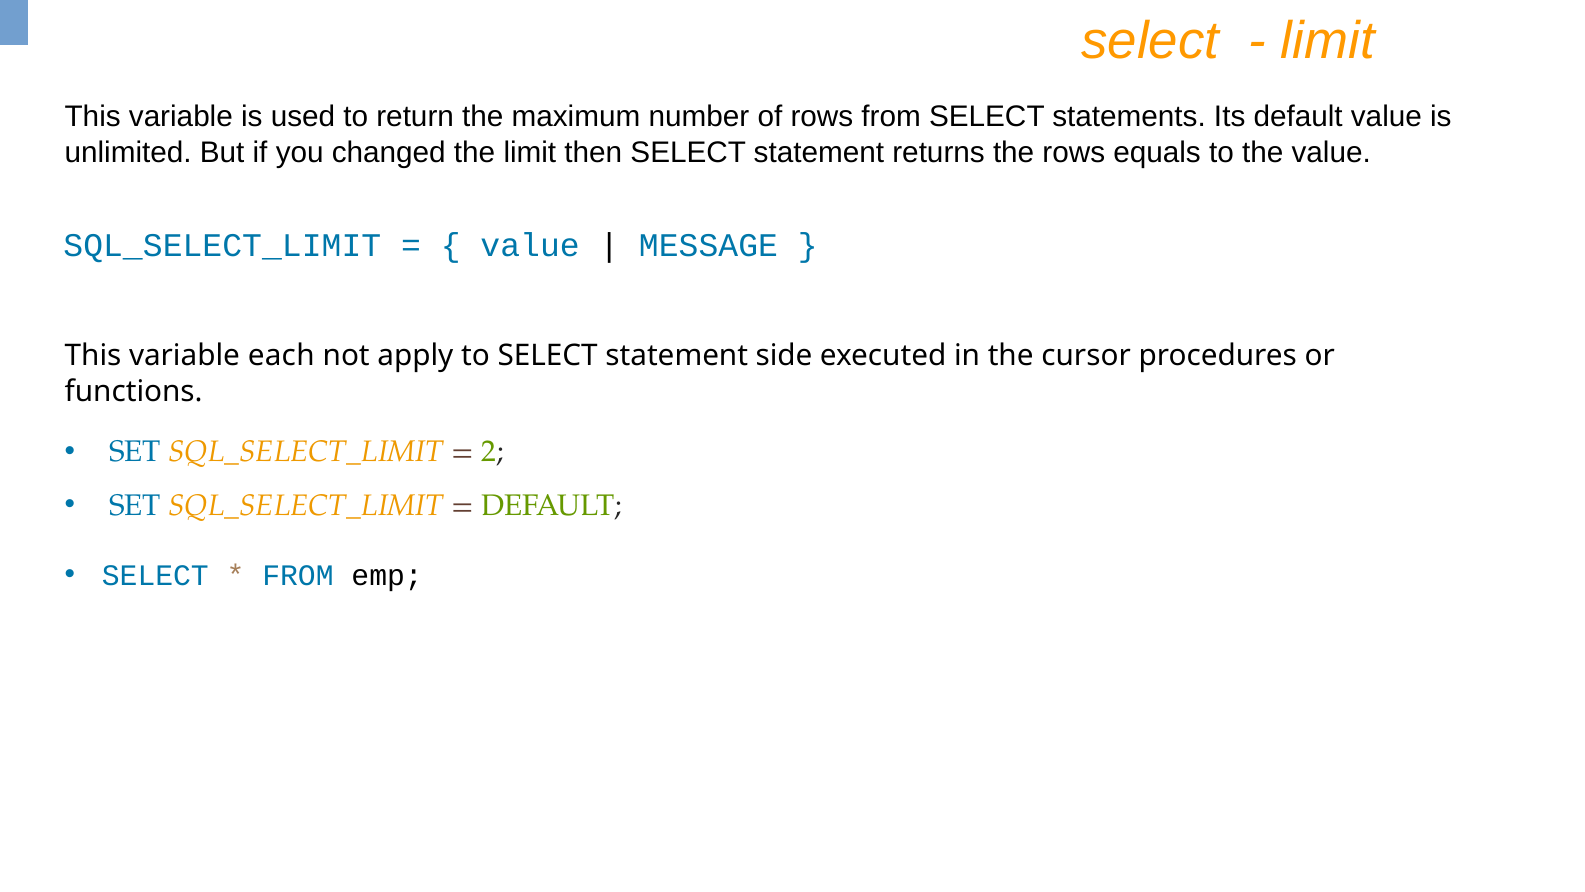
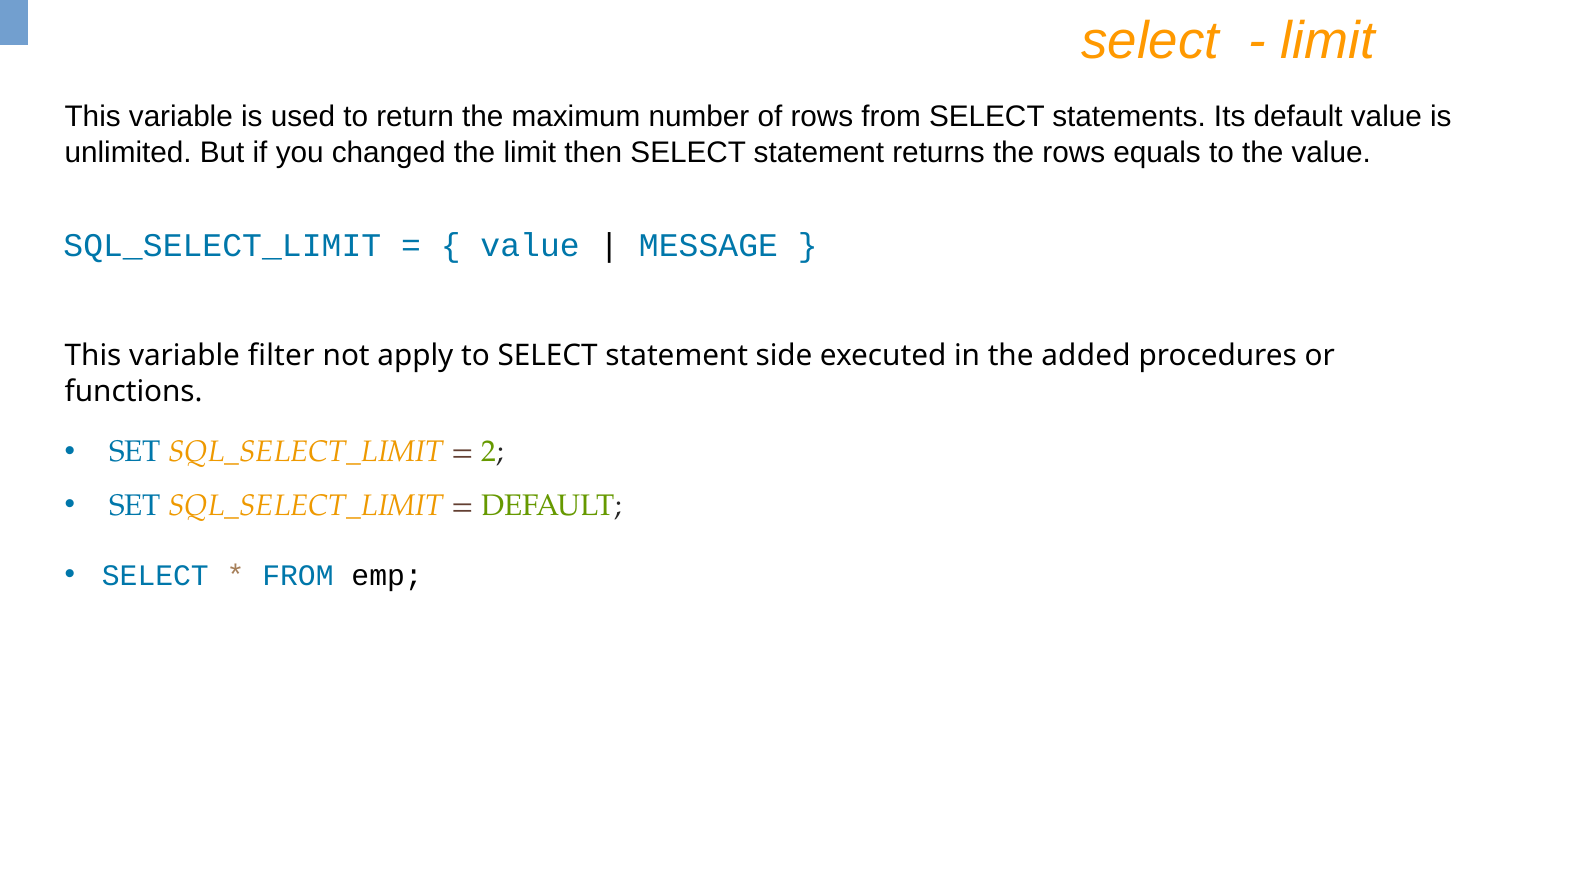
each: each -> filter (281, 356)
cursor: cursor -> added (1086, 356)
